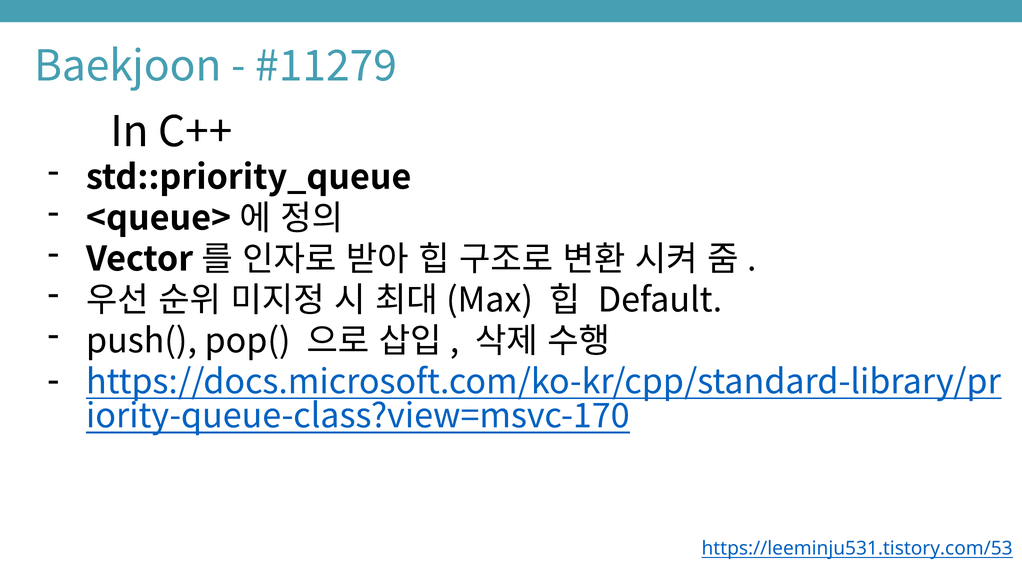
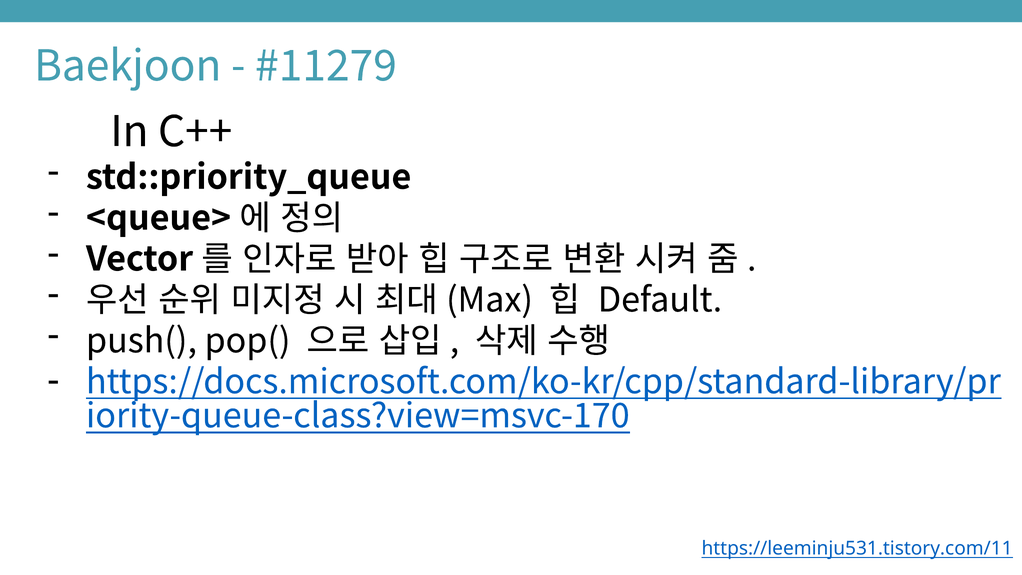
https://leeminju531.tistory.com/53: https://leeminju531.tistory.com/53 -> https://leeminju531.tistory.com/11 (857, 549)
